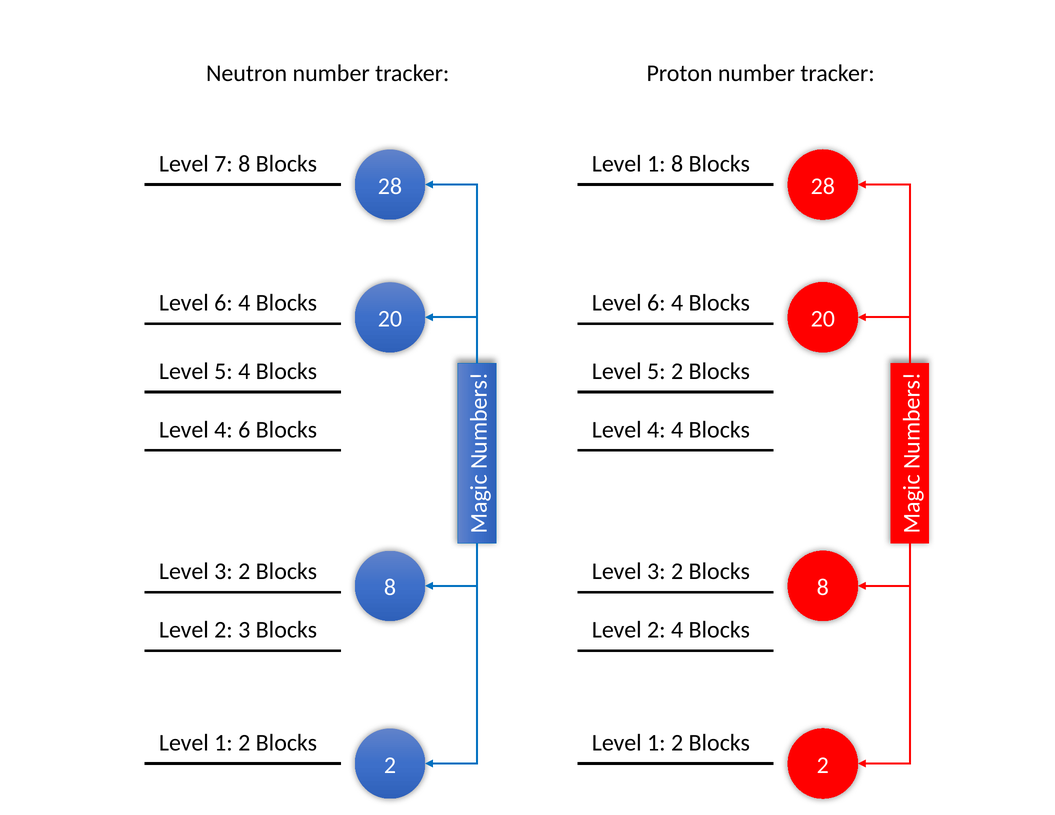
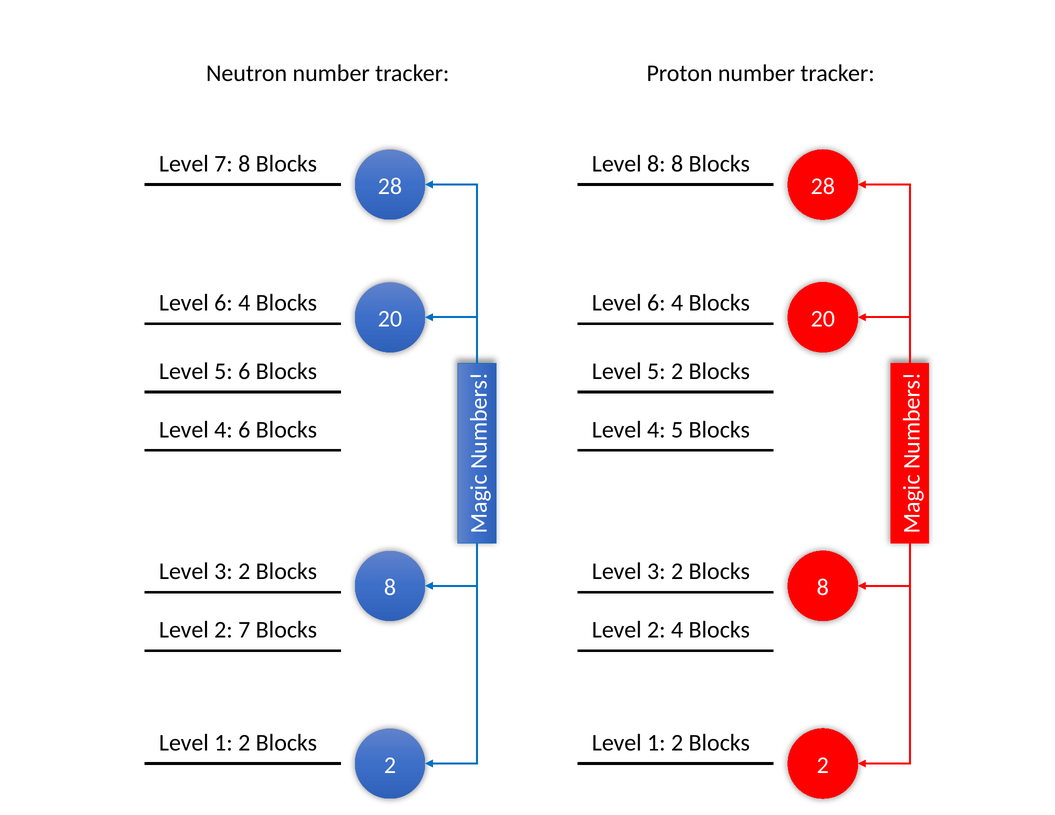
1: 1 -> 8 (656, 164)
5 4: 4 -> 6 (244, 371)
4 4: 4 -> 5 (677, 430)
2 3: 3 -> 7 (244, 630)
